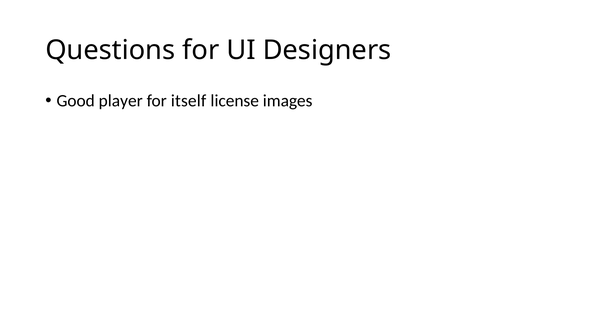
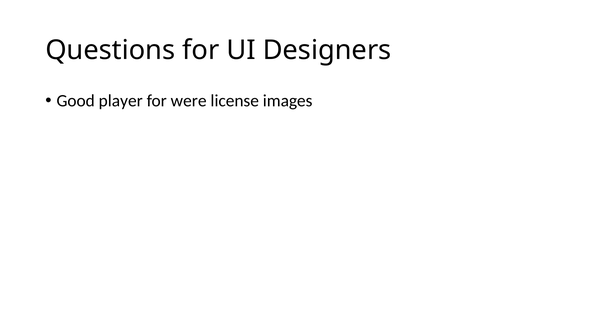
itself: itself -> were (189, 101)
